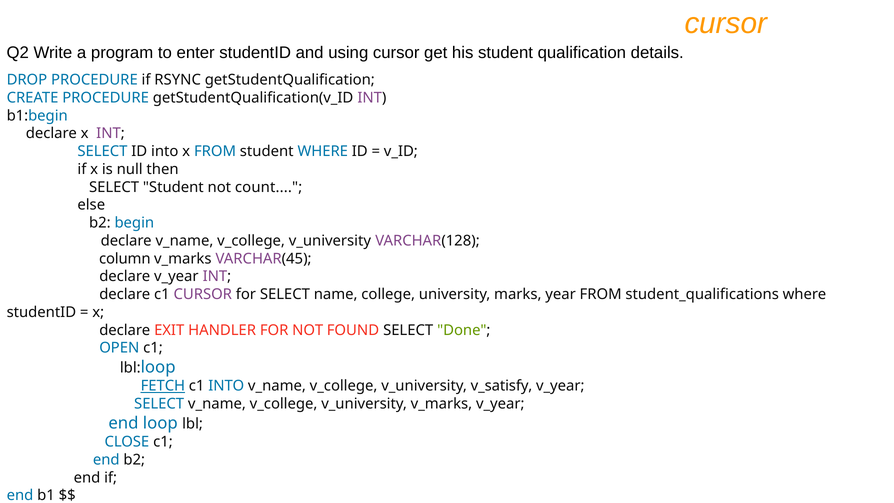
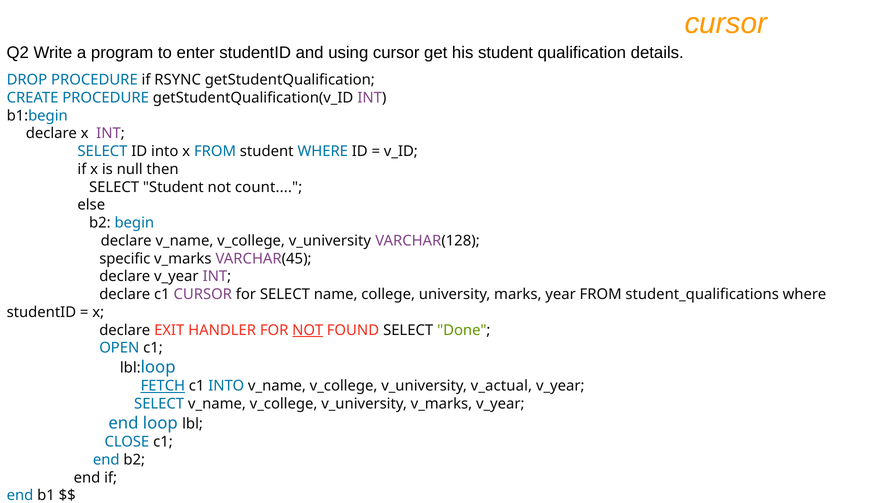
column: column -> specific (125, 259)
NOT underline: none -> present (308, 330)
v_satisfy: v_satisfy -> v_actual (501, 386)
